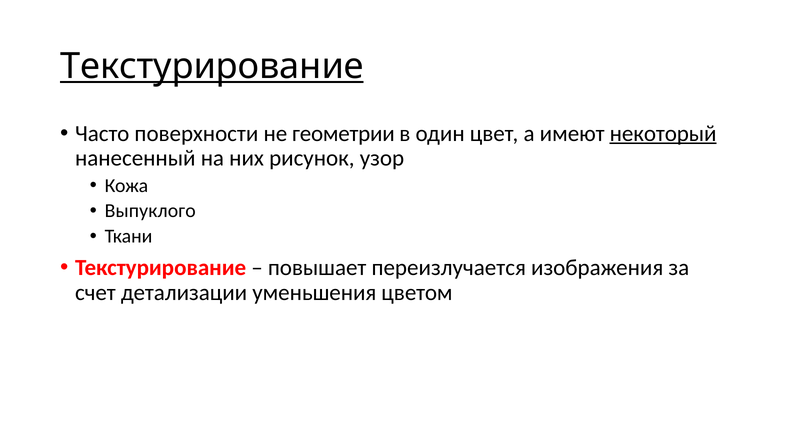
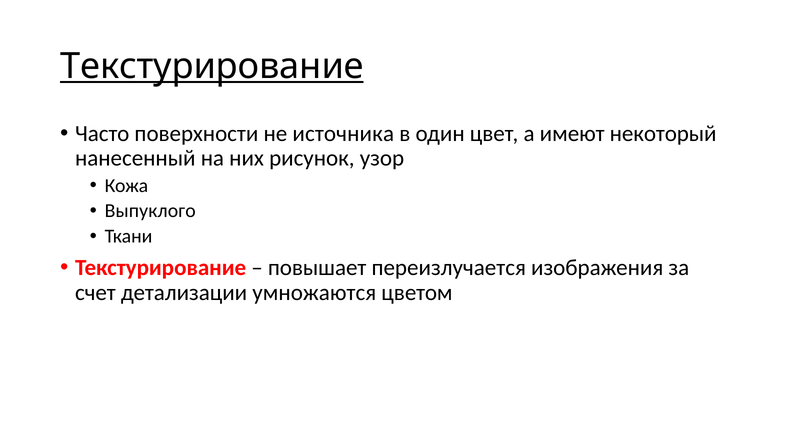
геометрии: геометрии -> источника (343, 134)
некоторый underline: present -> none (663, 134)
уменьшения: уменьшения -> умножаются (314, 293)
